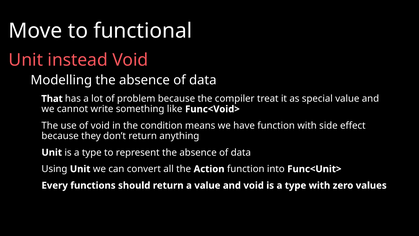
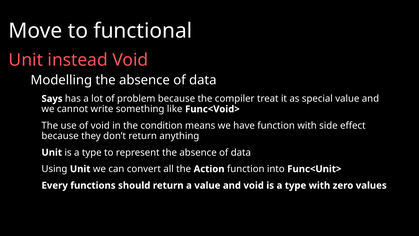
That: That -> Says (52, 99)
